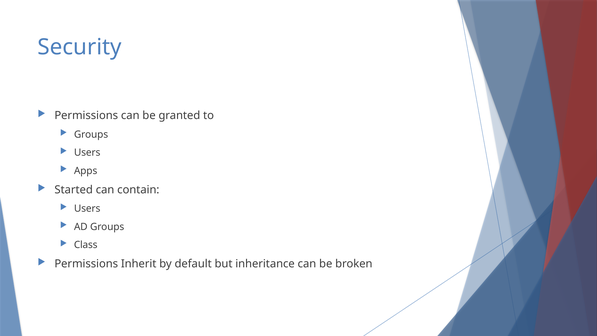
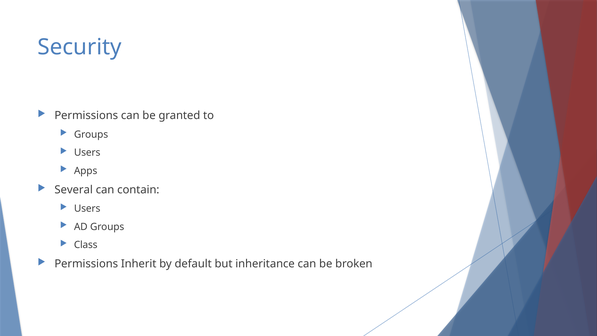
Started: Started -> Several (74, 190)
